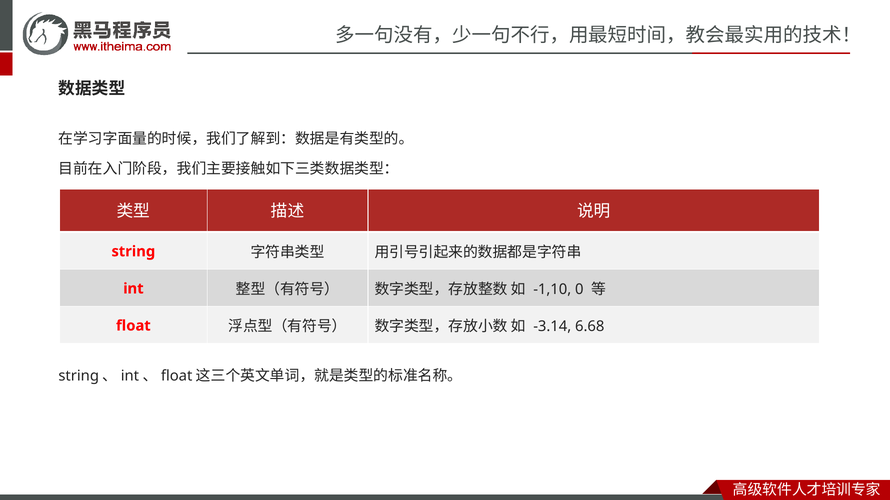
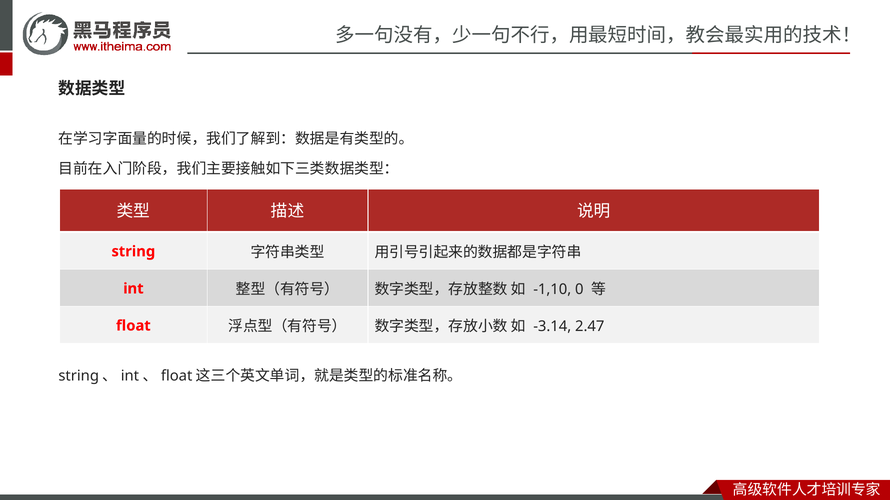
6.68: 6.68 -> 2.47 (590, 327)
